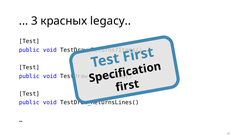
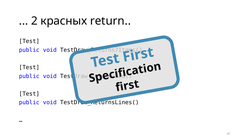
3: 3 -> 2 (34, 21)
legacy: legacy -> return (111, 21)
